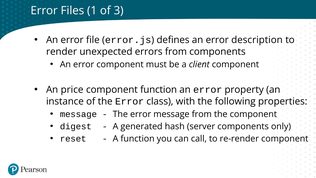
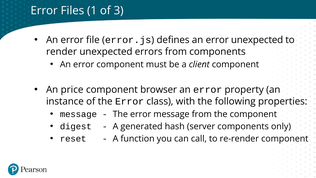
error description: description -> unexpected (257, 40)
component function: function -> browser (159, 90)
